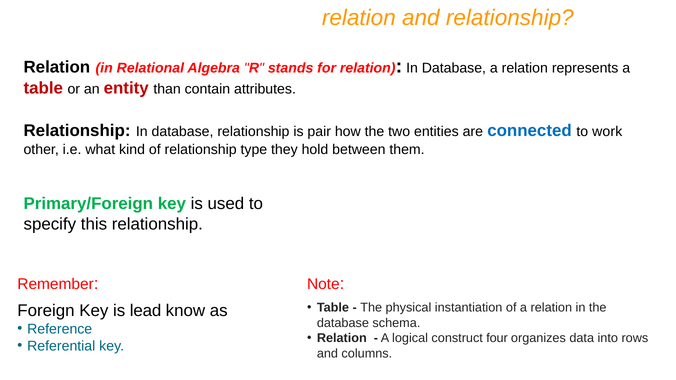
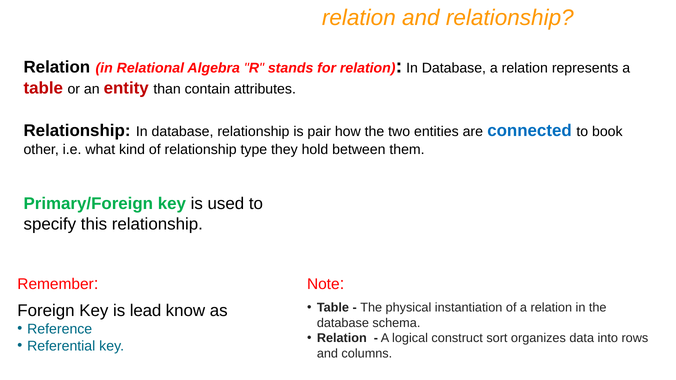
work: work -> book (607, 132)
four: four -> sort (497, 338)
